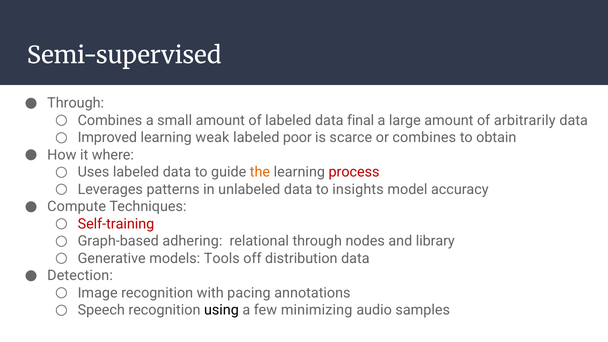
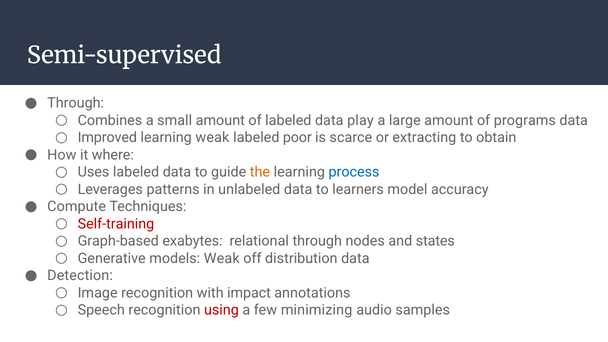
final: final -> play (360, 120)
arbitrarily: arbitrarily -> programs (525, 120)
or combines: combines -> extracting (424, 138)
process colour: red -> blue (354, 172)
insights: insights -> learners (358, 189)
adhering: adhering -> exabytes (192, 241)
library: library -> states (435, 241)
models Tools: Tools -> Weak (222, 258)
pacing: pacing -> impact (249, 293)
using colour: black -> red (221, 310)
